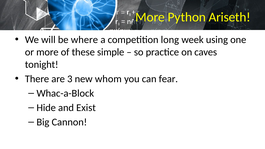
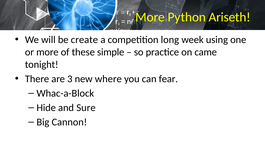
where: where -> create (84, 40)
caves: caves -> came (206, 52)
whom: whom -> where (108, 79)
Exist: Exist -> Sure (86, 108)
